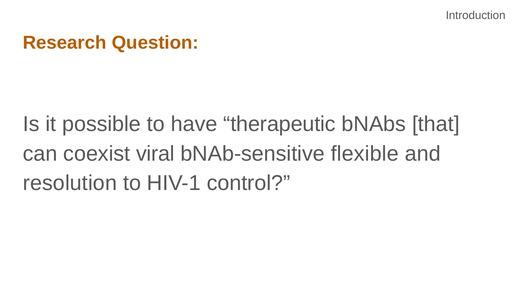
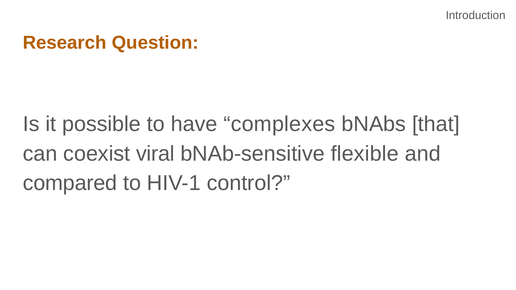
therapeutic: therapeutic -> complexes (279, 124)
resolution: resolution -> compared (70, 183)
